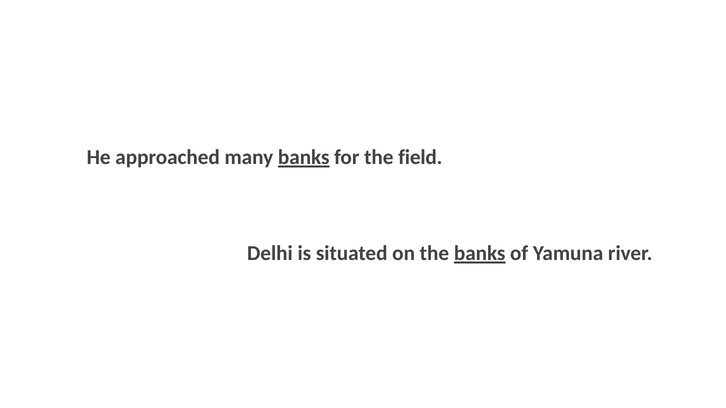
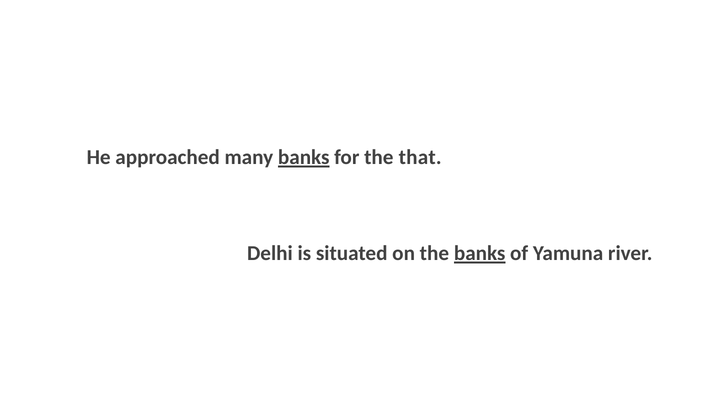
field: field -> that (420, 158)
